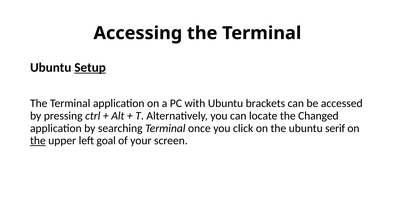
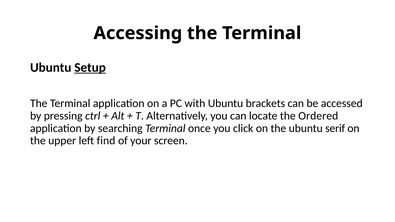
Changed: Changed -> Ordered (318, 116)
the underline: present -> none (38, 141)
goal: goal -> find (106, 141)
